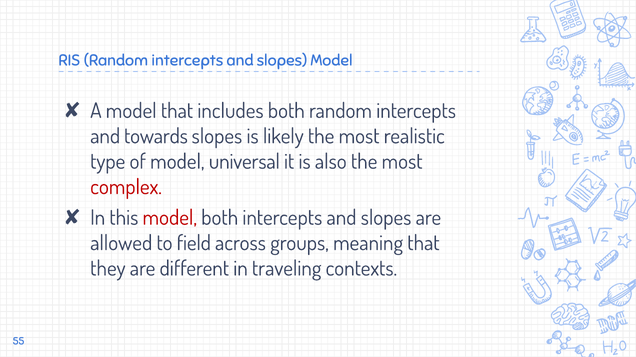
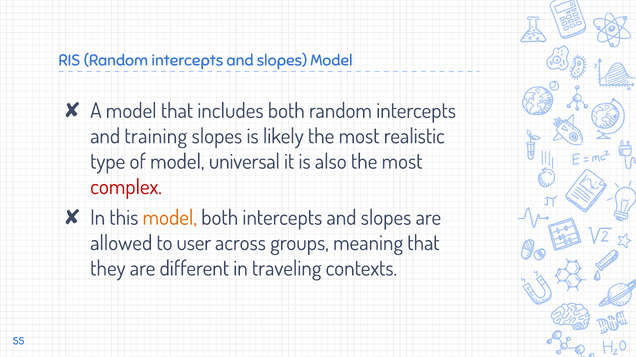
towards: towards -> training (156, 137)
model colour: red -> orange (170, 218)
field: field -> user (194, 244)
